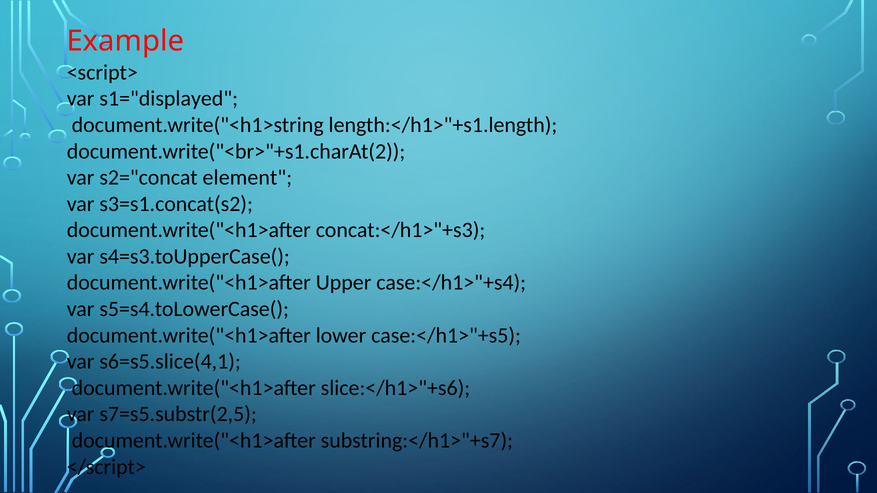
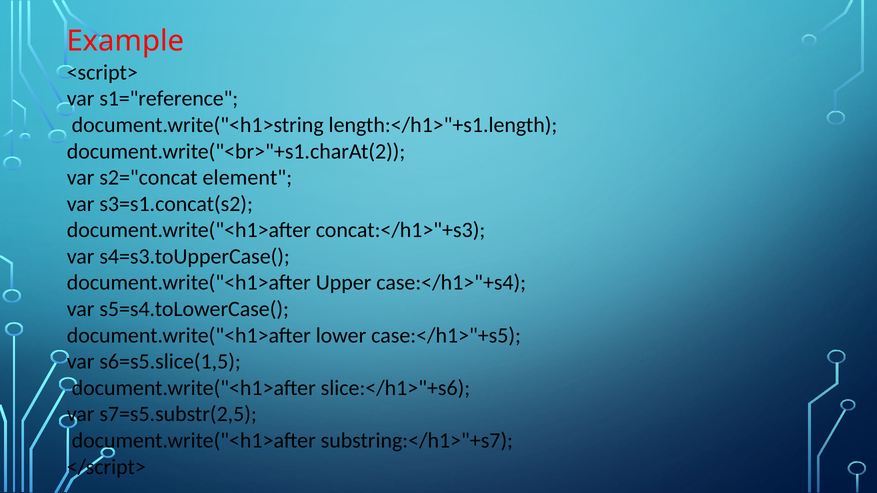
s1="displayed: s1="displayed -> s1="reference (169, 99)
s6=s5.slice(4,1: s6=s5.slice(4,1 -> s6=s5.slice(1,5 (170, 362)
